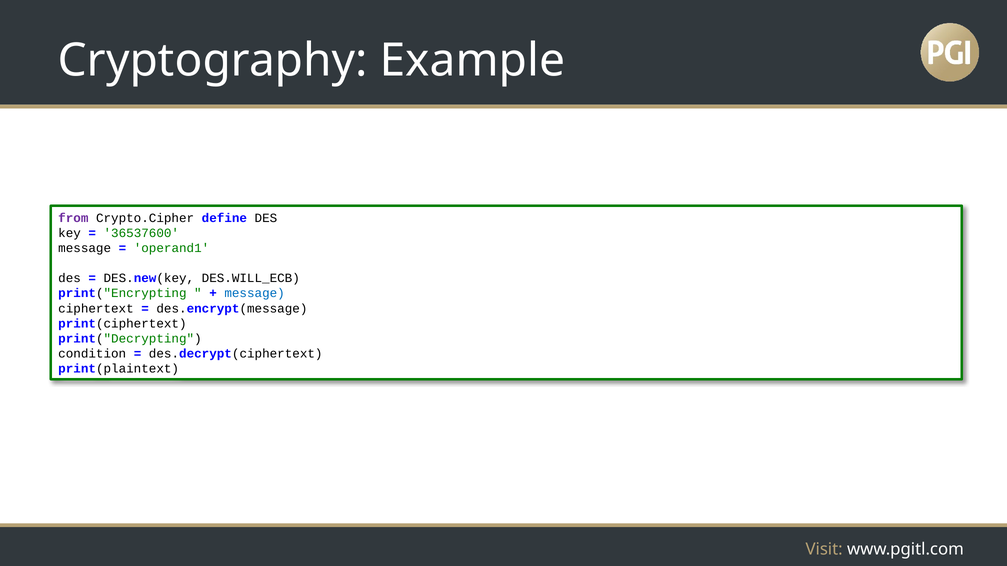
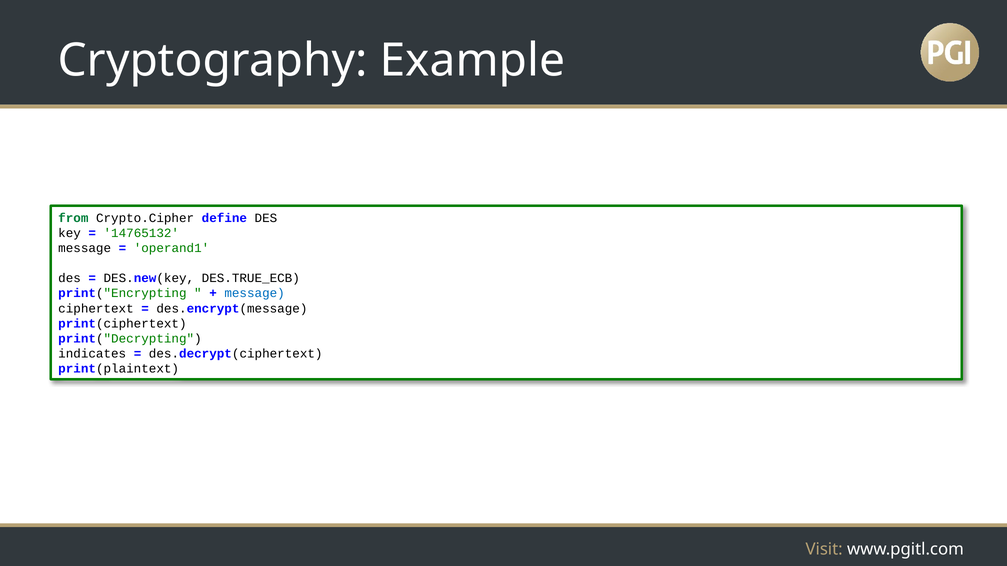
from colour: purple -> green (73, 218)
36537600: 36537600 -> 14765132 (141, 233)
DES.WILL_ECB: DES.WILL_ECB -> DES.TRUE_ECB (251, 278)
condition: condition -> indicates (92, 354)
